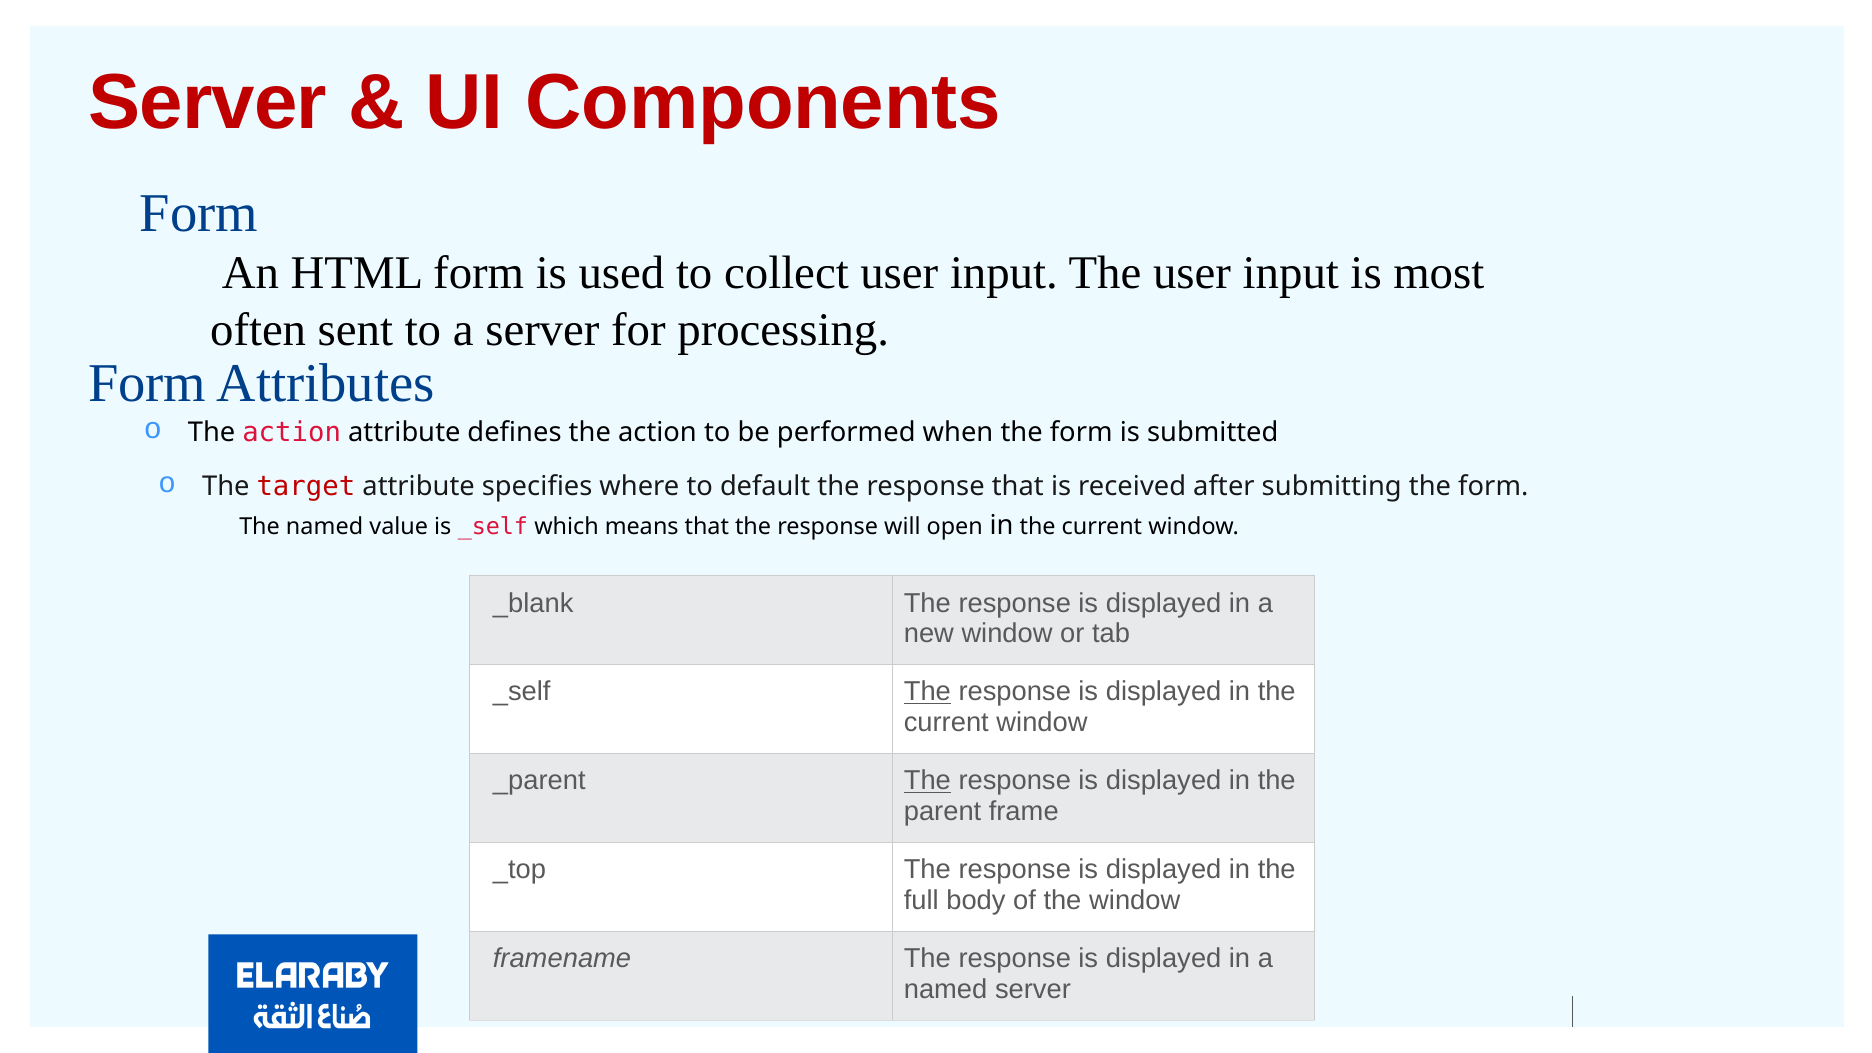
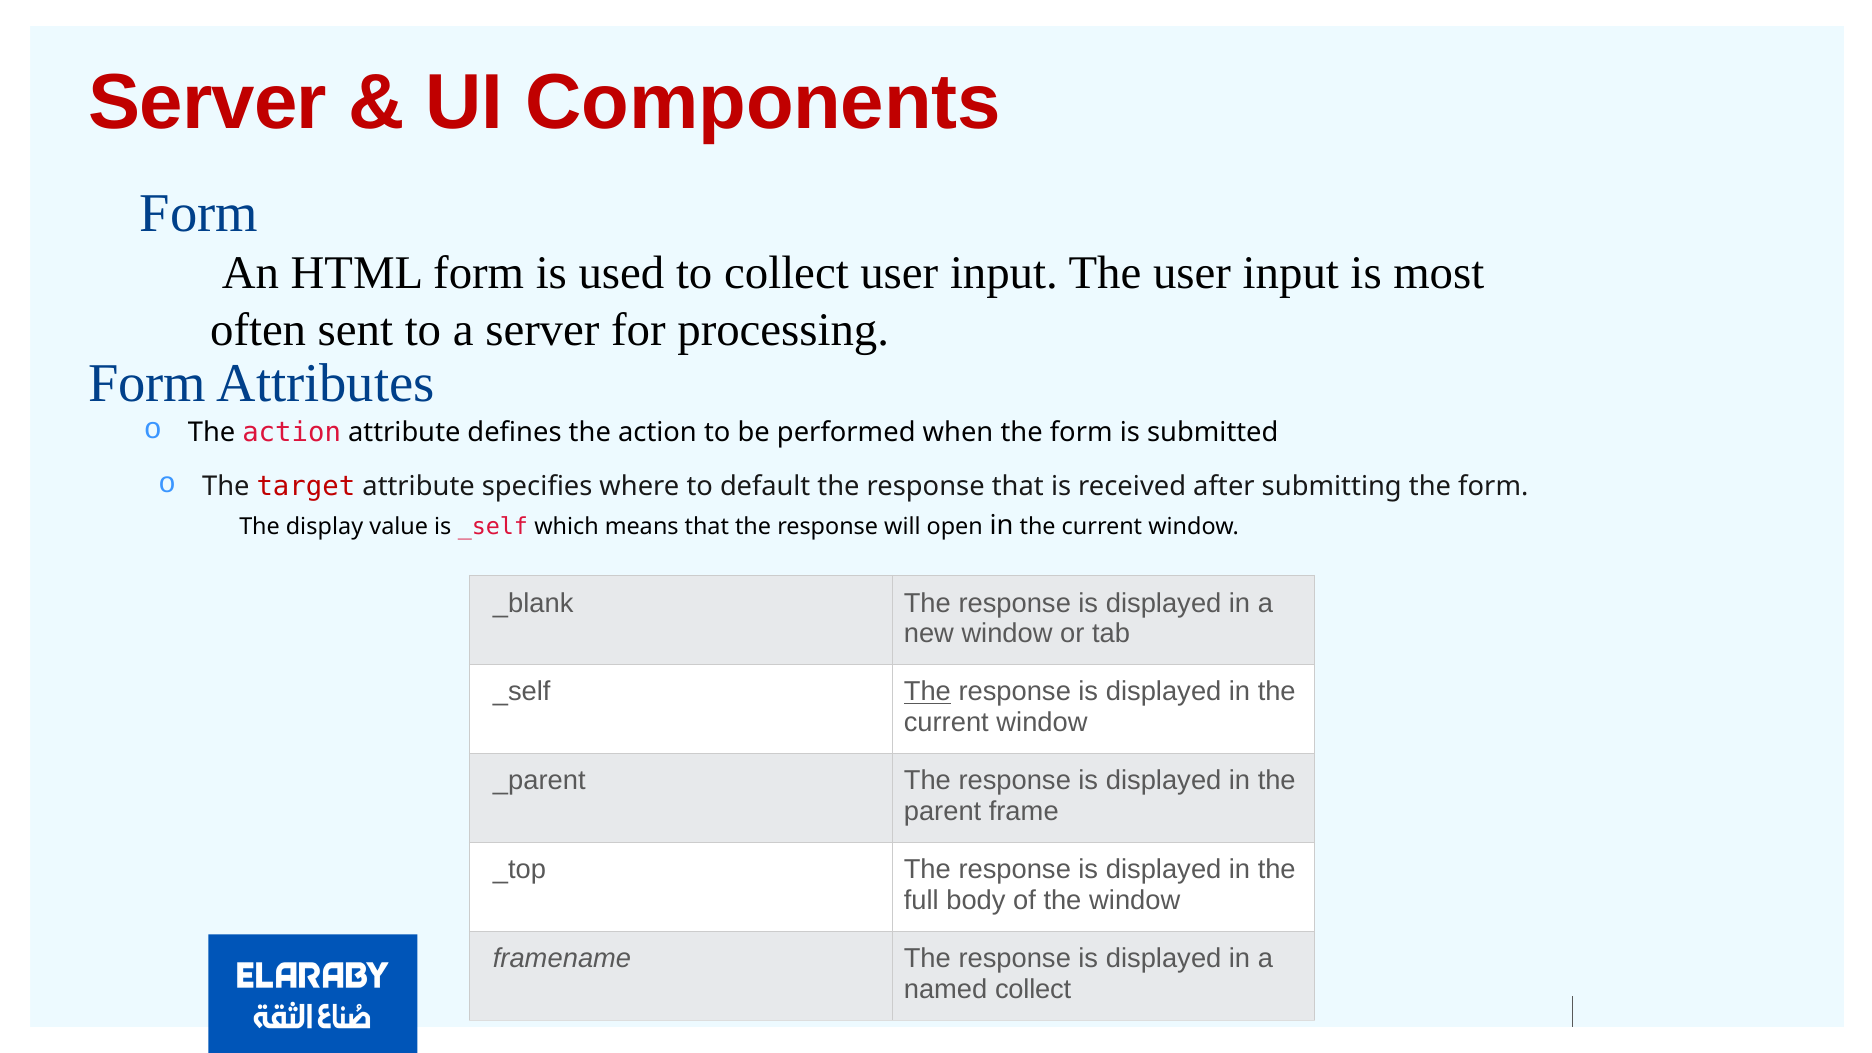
The named: named -> display (325, 527)
The underline: present -> none (927, 781)
named server: server -> collect (1033, 989)
